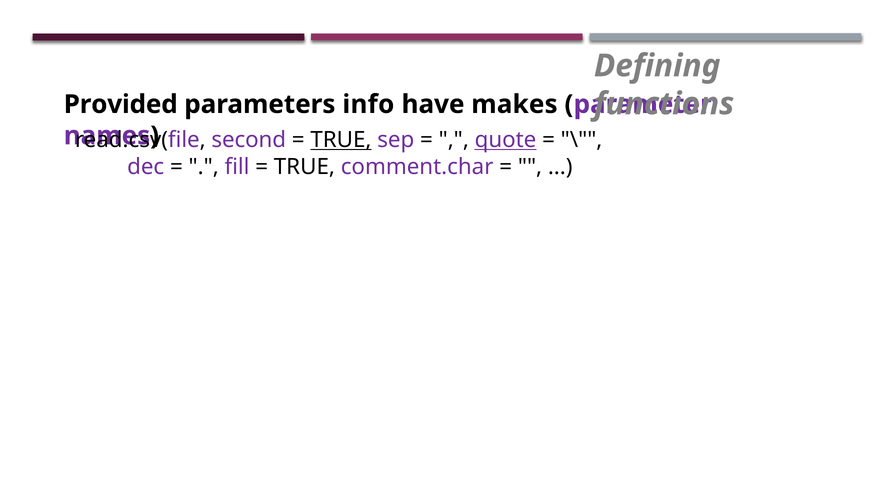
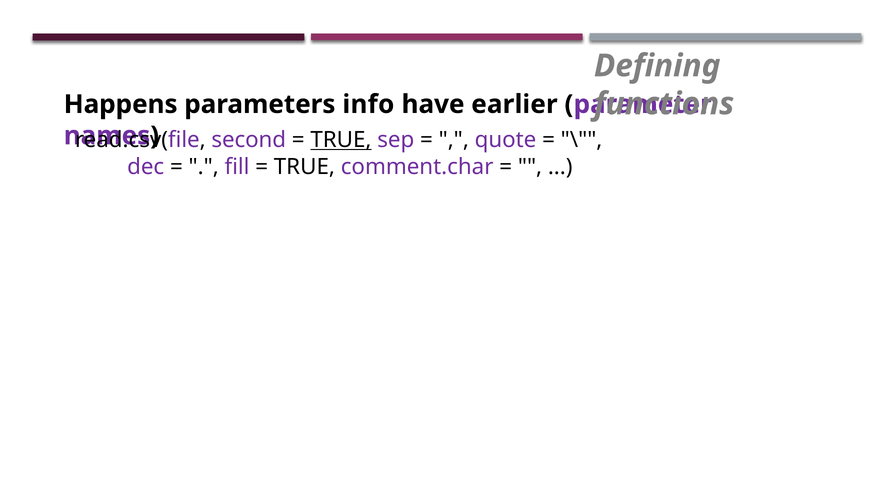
Provided: Provided -> Happens (121, 104)
makes: makes -> earlier (514, 104)
quote underline: present -> none (505, 140)
